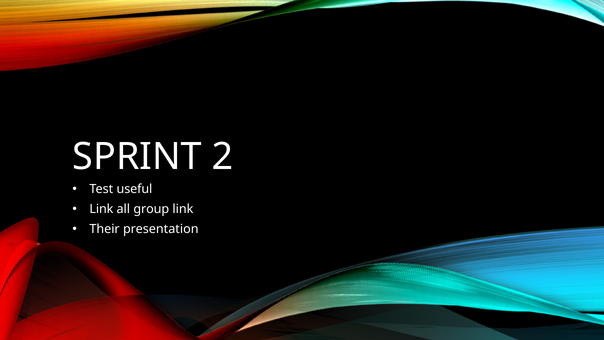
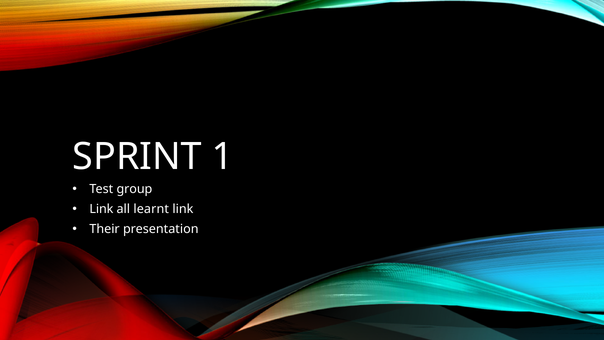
2: 2 -> 1 (223, 157)
useful: useful -> group (134, 189)
group: group -> learnt (151, 209)
